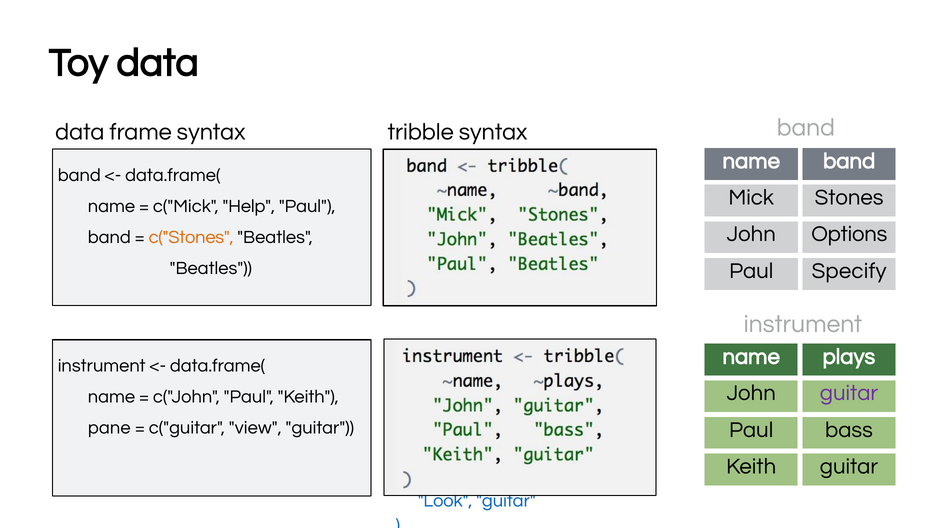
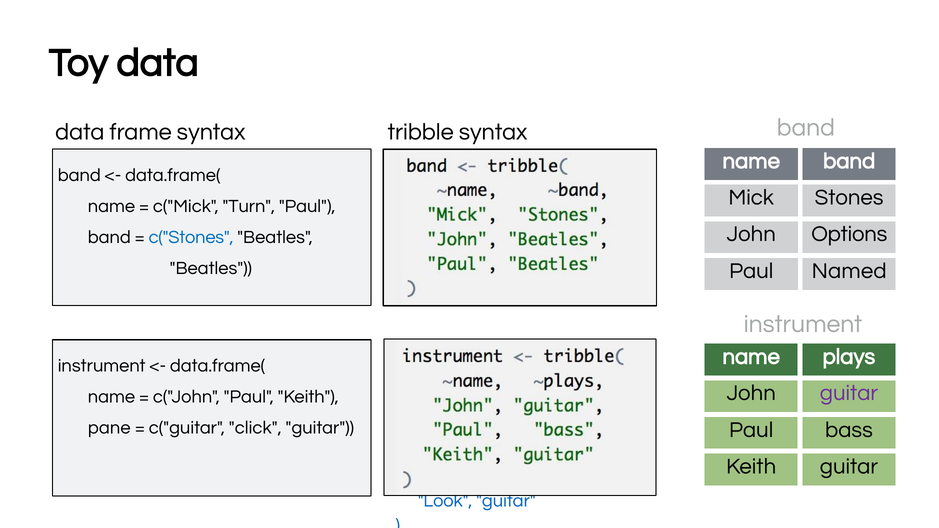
Help: Help -> Turn (249, 206)
c("Stones colour: orange -> blue (191, 237)
Specify: Specify -> Named (849, 271)
view: view -> click (255, 428)
